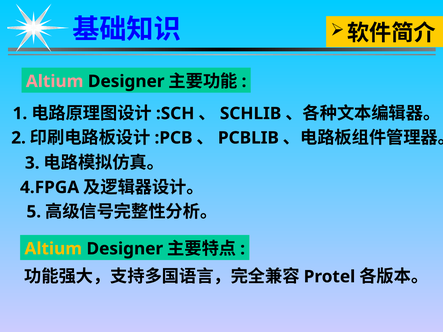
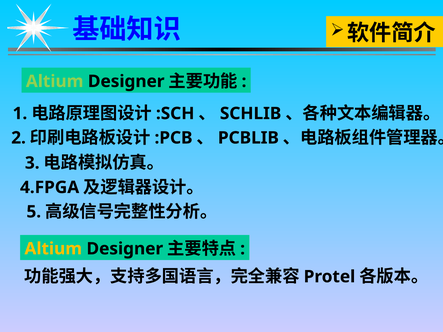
Altium colour: pink -> light green (55, 81)
